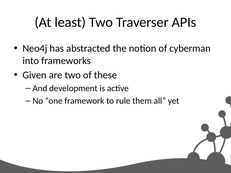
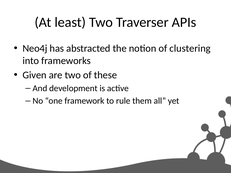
cyberman: cyberman -> clustering (190, 48)
